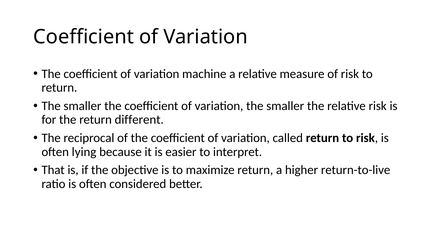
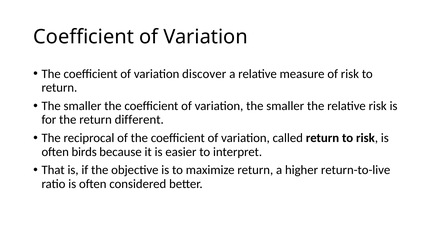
machine: machine -> discover (204, 74)
lying: lying -> birds (84, 152)
